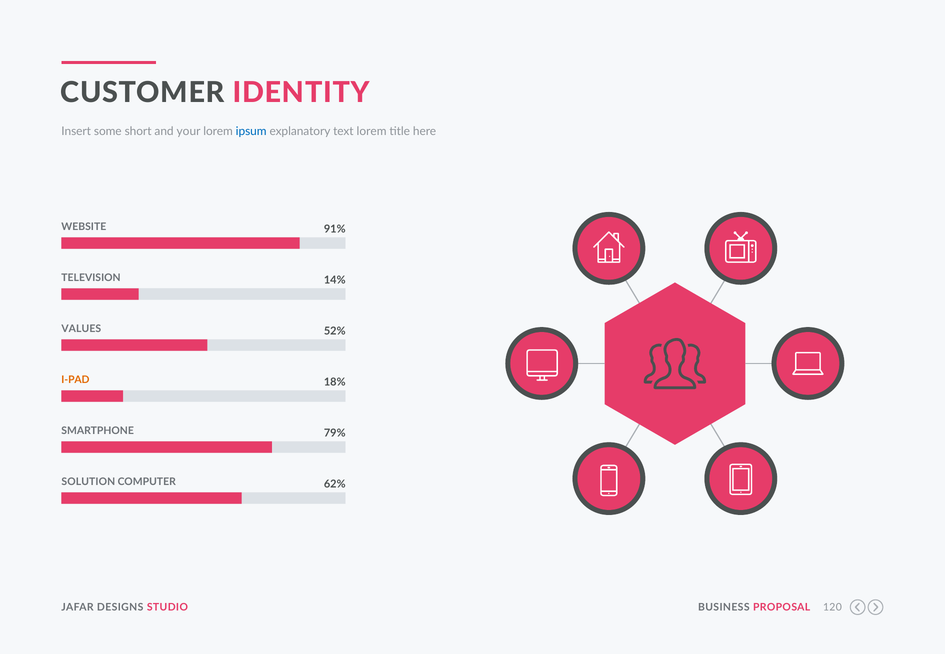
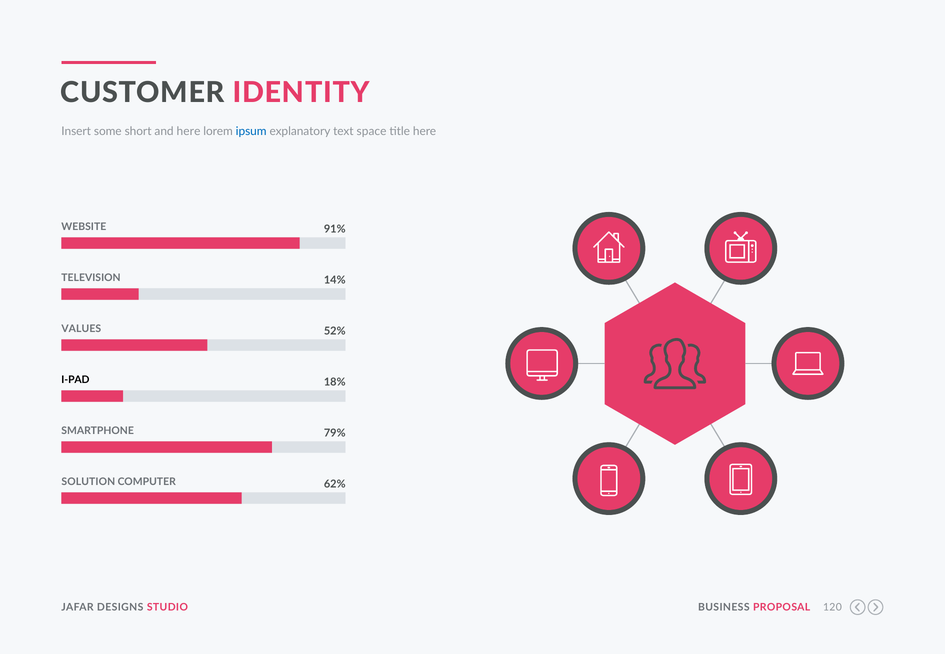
and your: your -> here (189, 131)
text lorem: lorem -> space (372, 131)
I-PAD colour: orange -> black (75, 380)
